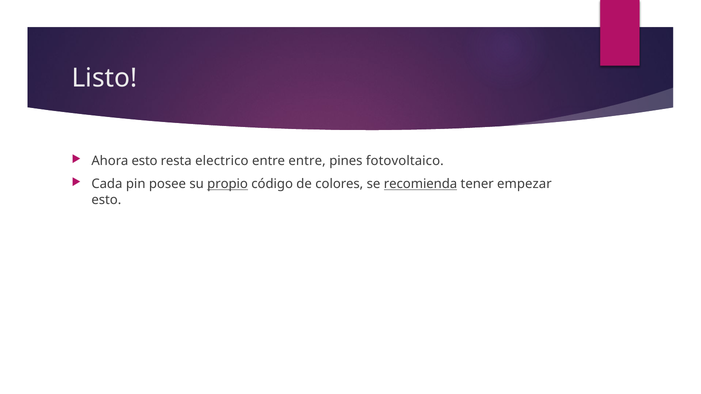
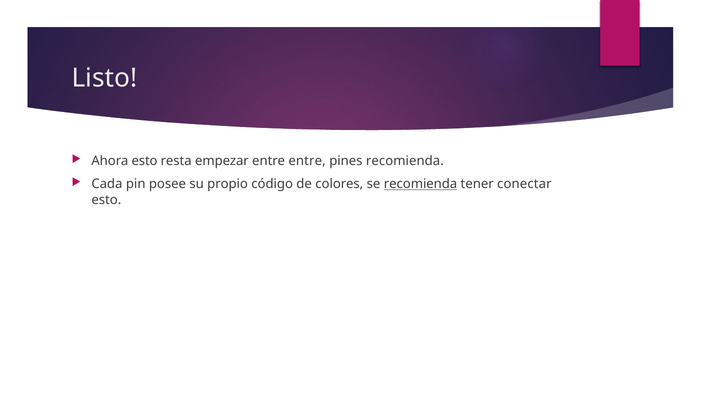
electrico: electrico -> empezar (222, 161)
pines fotovoltaico: fotovoltaico -> recomienda (405, 161)
propio underline: present -> none (228, 184)
empezar: empezar -> conectar (524, 184)
